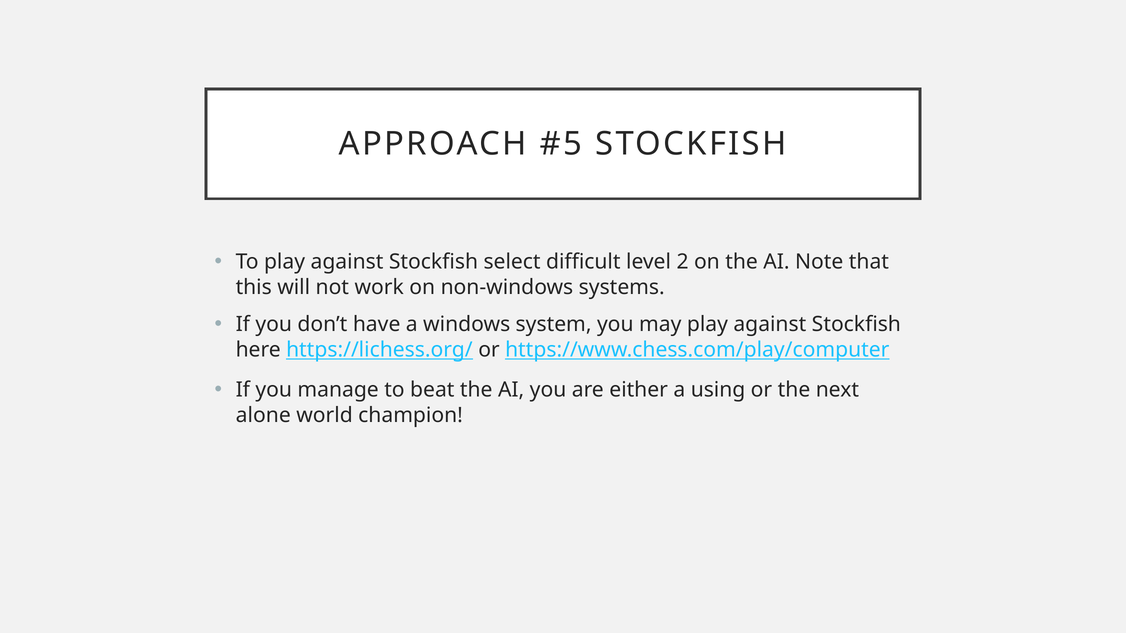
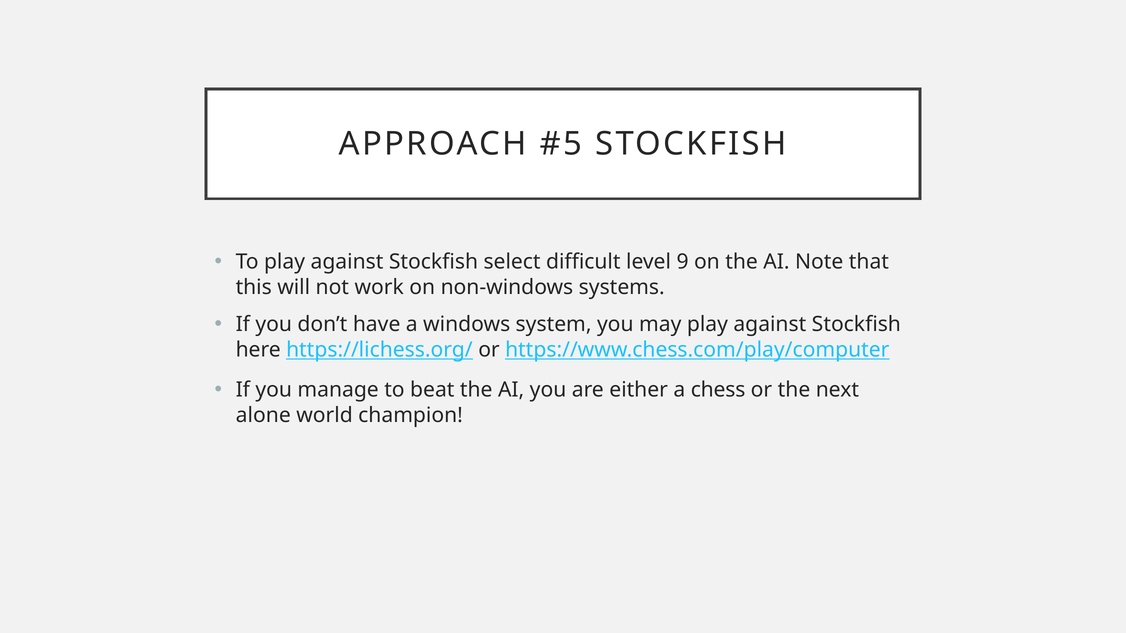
2: 2 -> 9 (683, 262)
using: using -> chess (718, 390)
